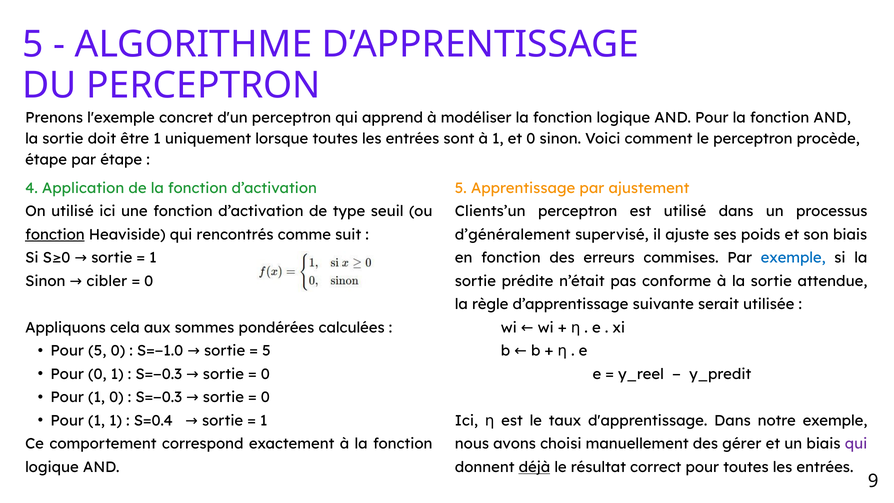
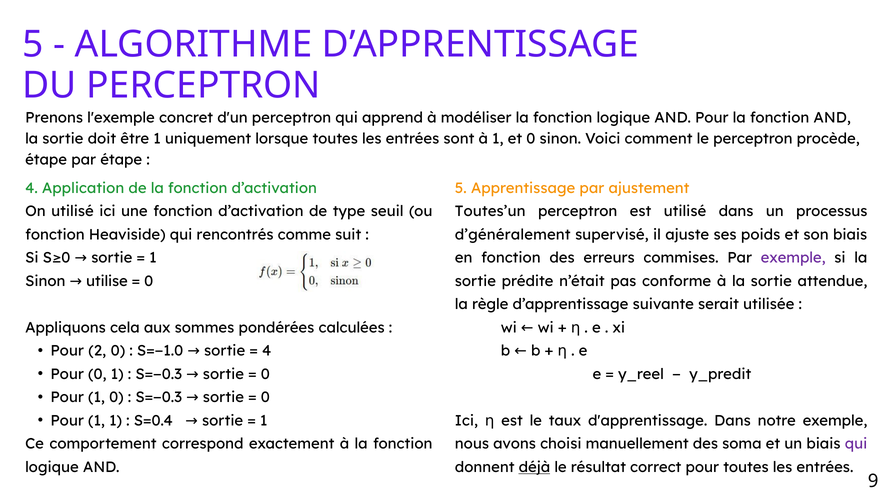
Clients’un: Clients’un -> Toutes’un (490, 211)
fonction underline: present -> none (55, 235)
exemple colour: blue -> purple (793, 258)
cibler: cibler -> utilise (107, 281)
Pour 5: 5 -> 2 (97, 351)
5: 5 -> 4 (267, 351)
gérer: gérer -> soma (742, 444)
